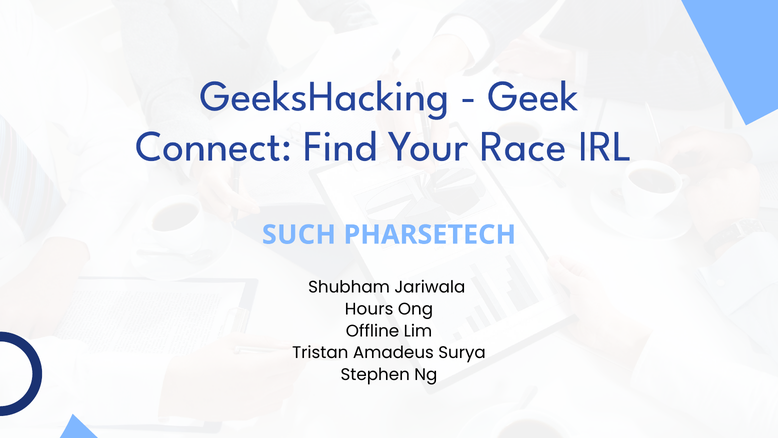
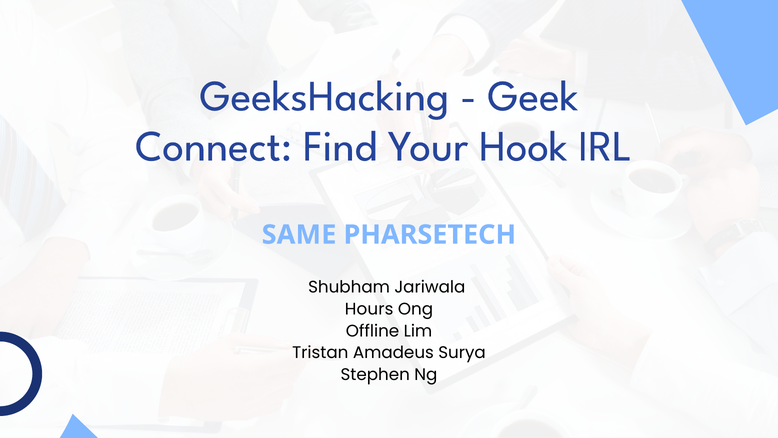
Race: Race -> Hook (523, 146)
SUCH: SUCH -> SAME (299, 235)
